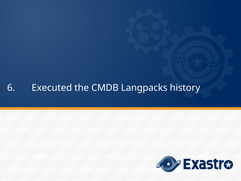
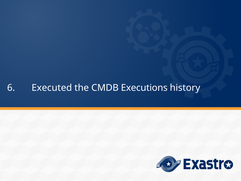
Langpacks: Langpacks -> Executions (144, 88)
